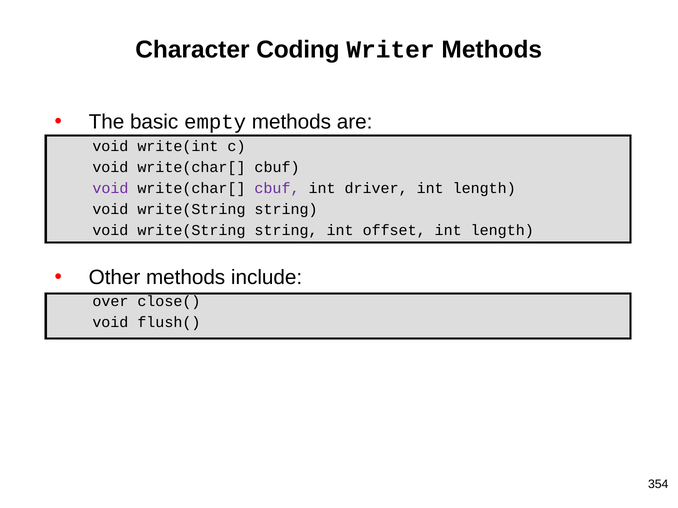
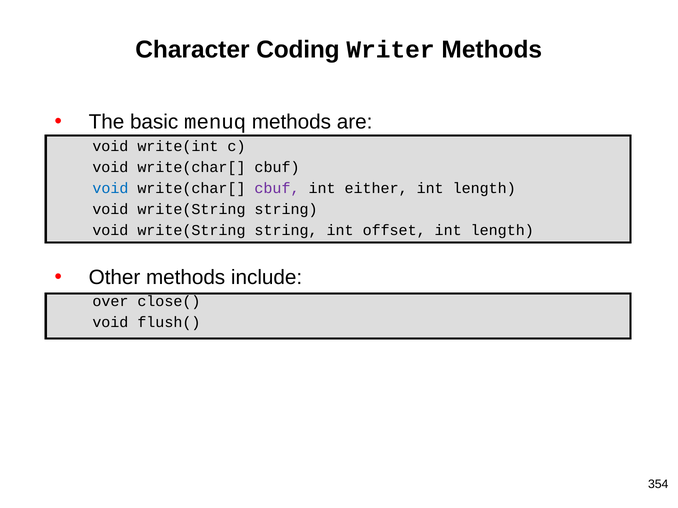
empty: empty -> menuq (215, 122)
void colour: purple -> blue (110, 188)
driver: driver -> either (376, 188)
